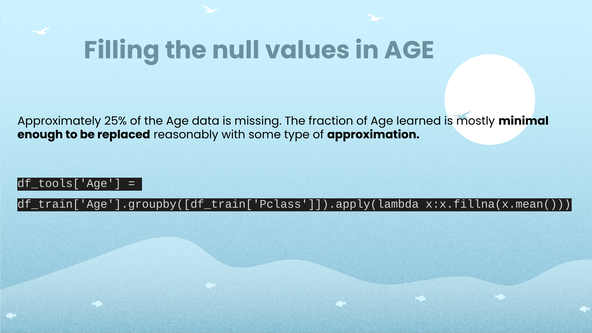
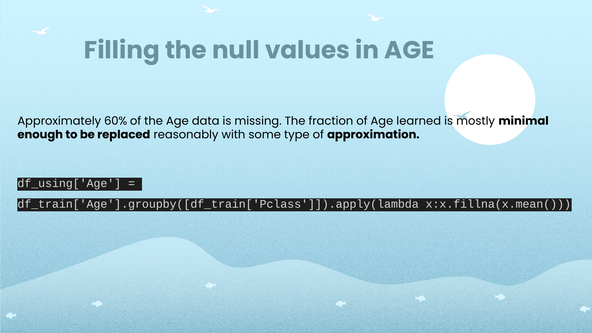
25%: 25% -> 60% (116, 121)
df_tools['Age: df_tools['Age -> df_using['Age (69, 183)
